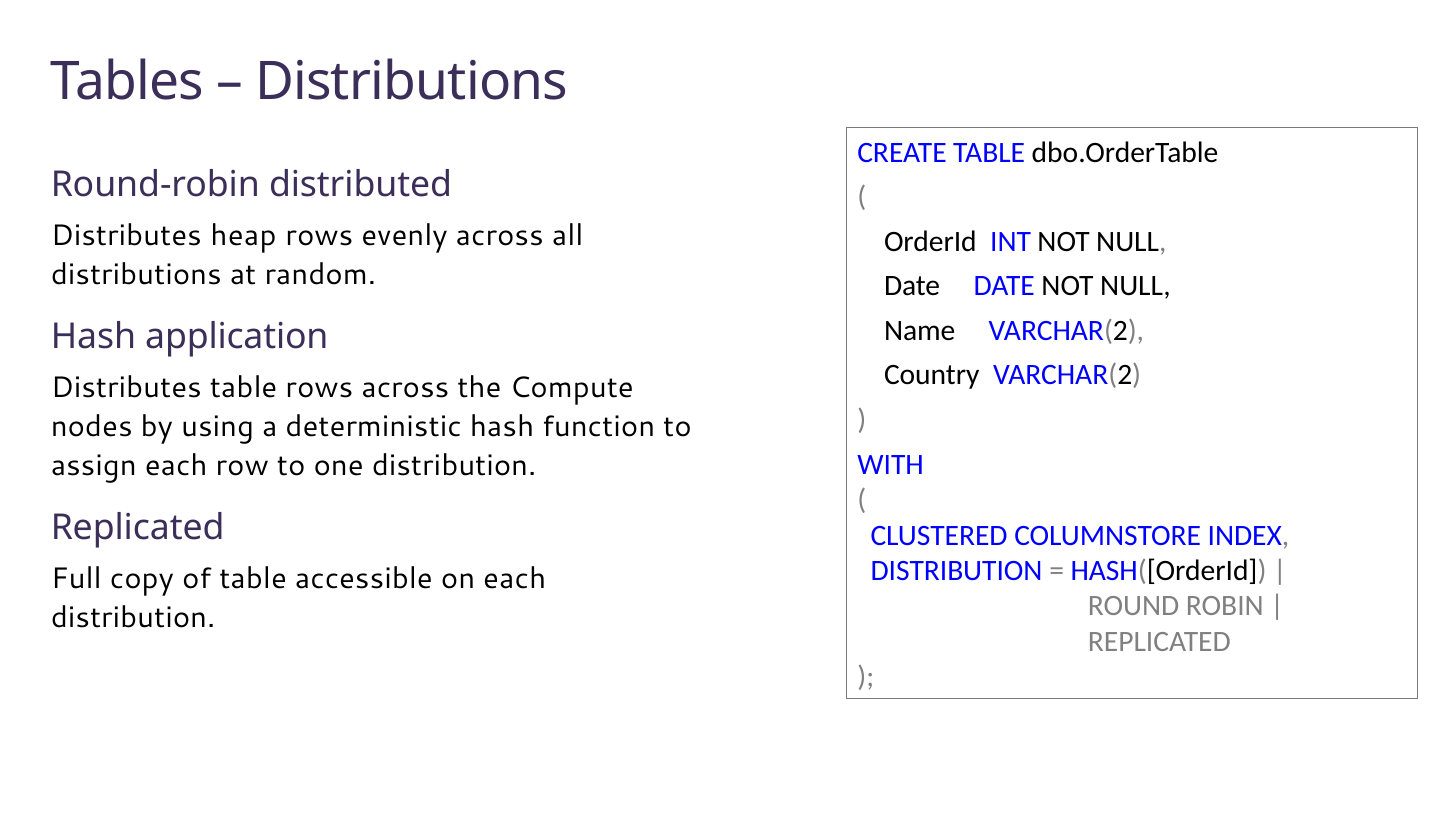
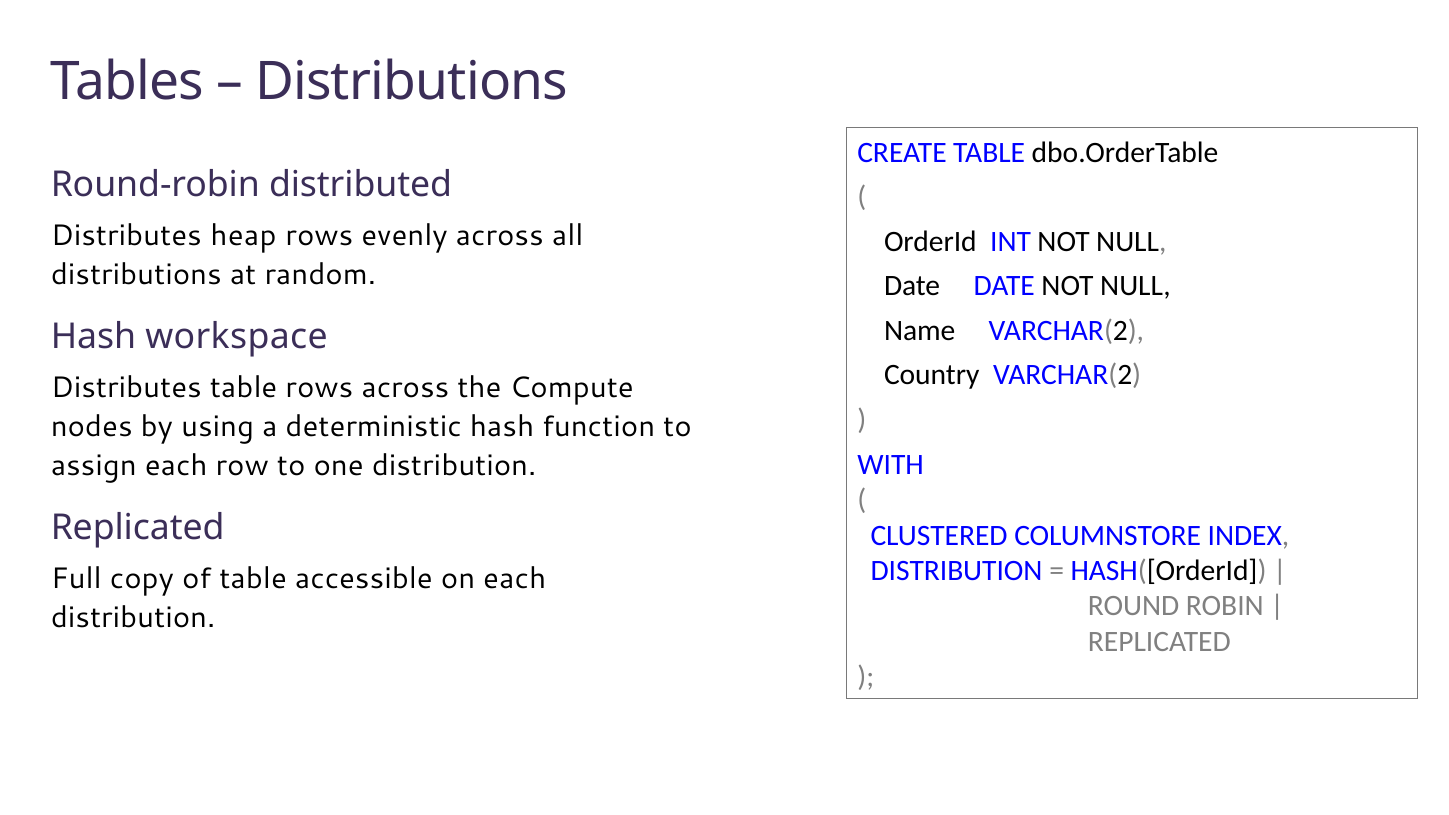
application: application -> workspace (237, 337)
